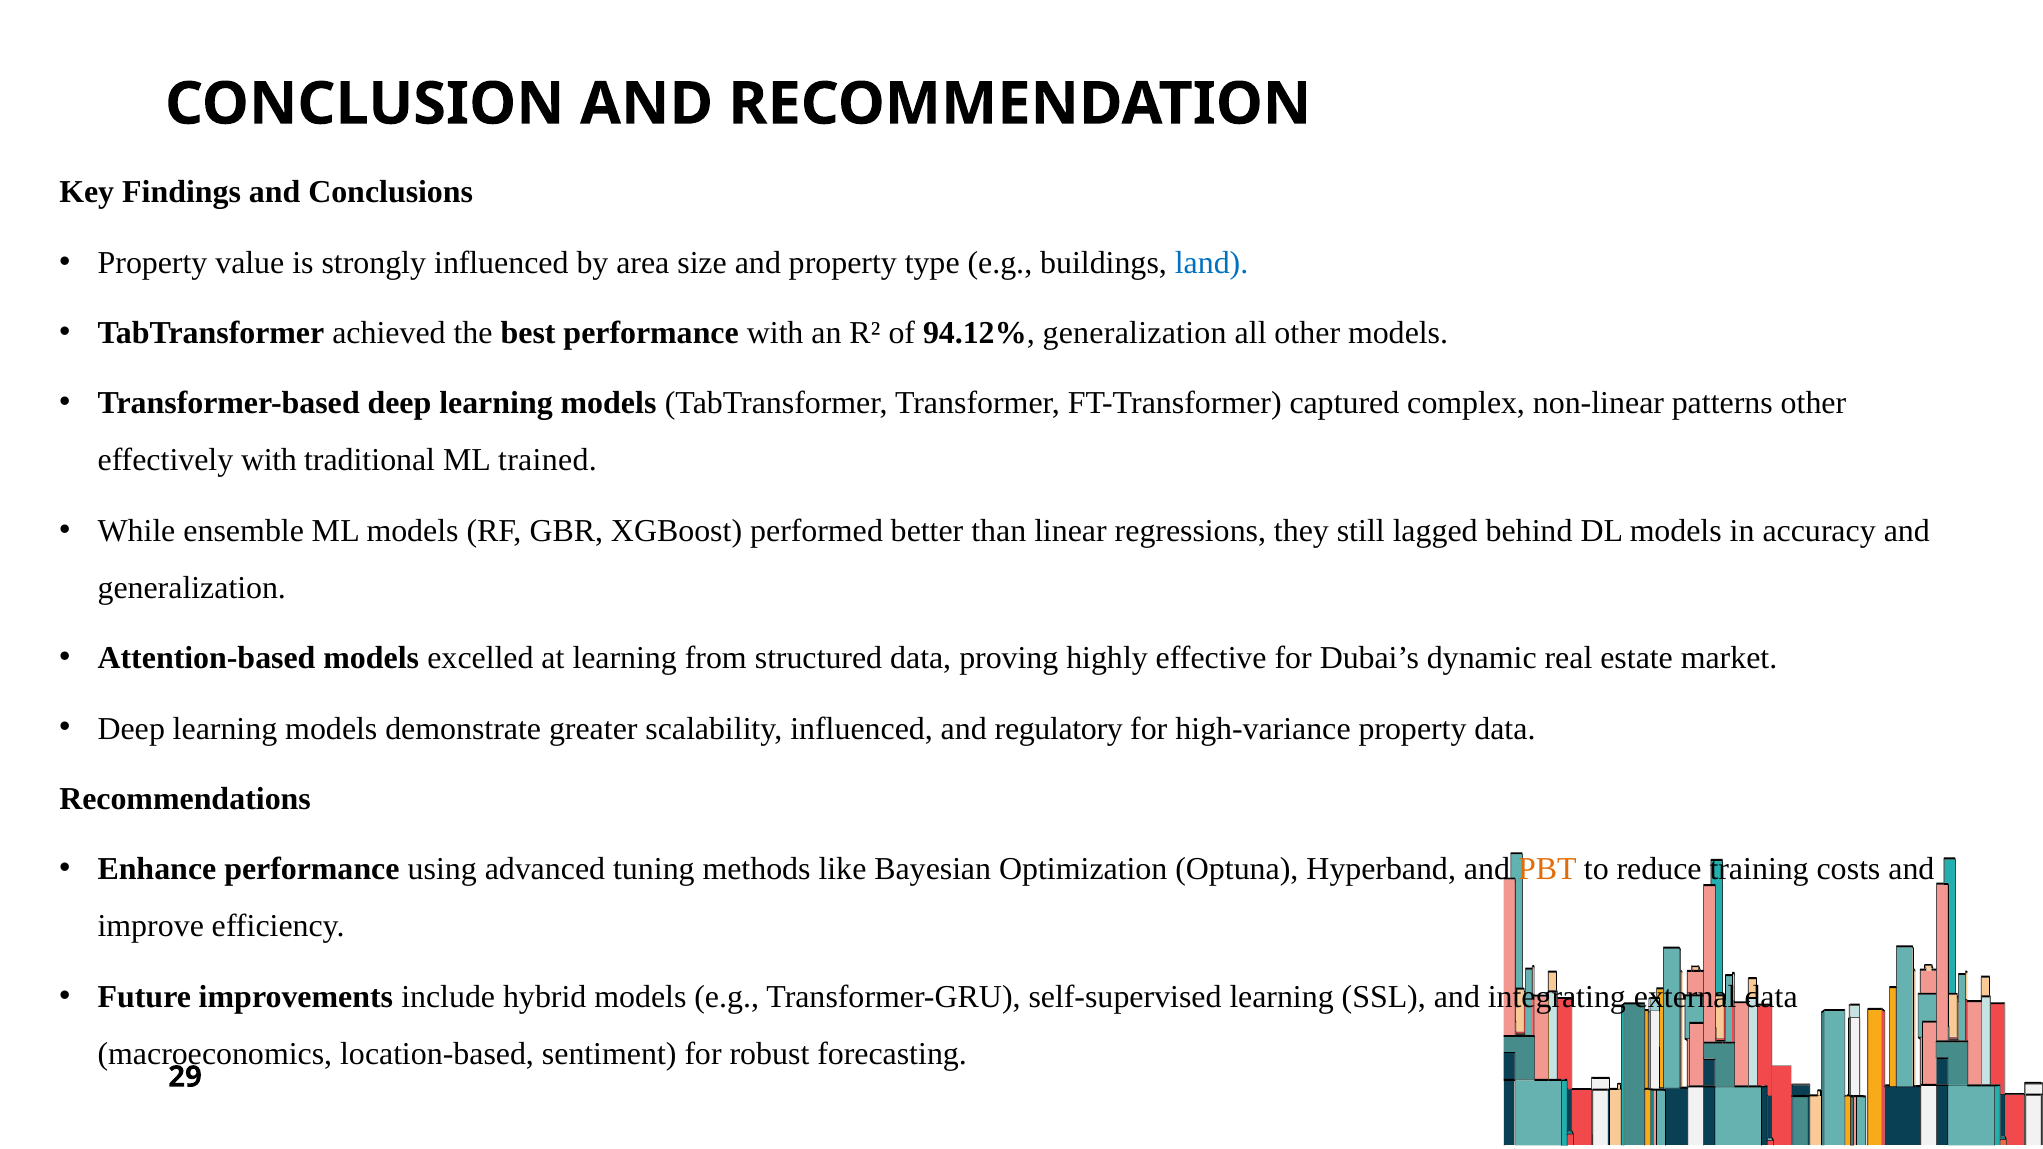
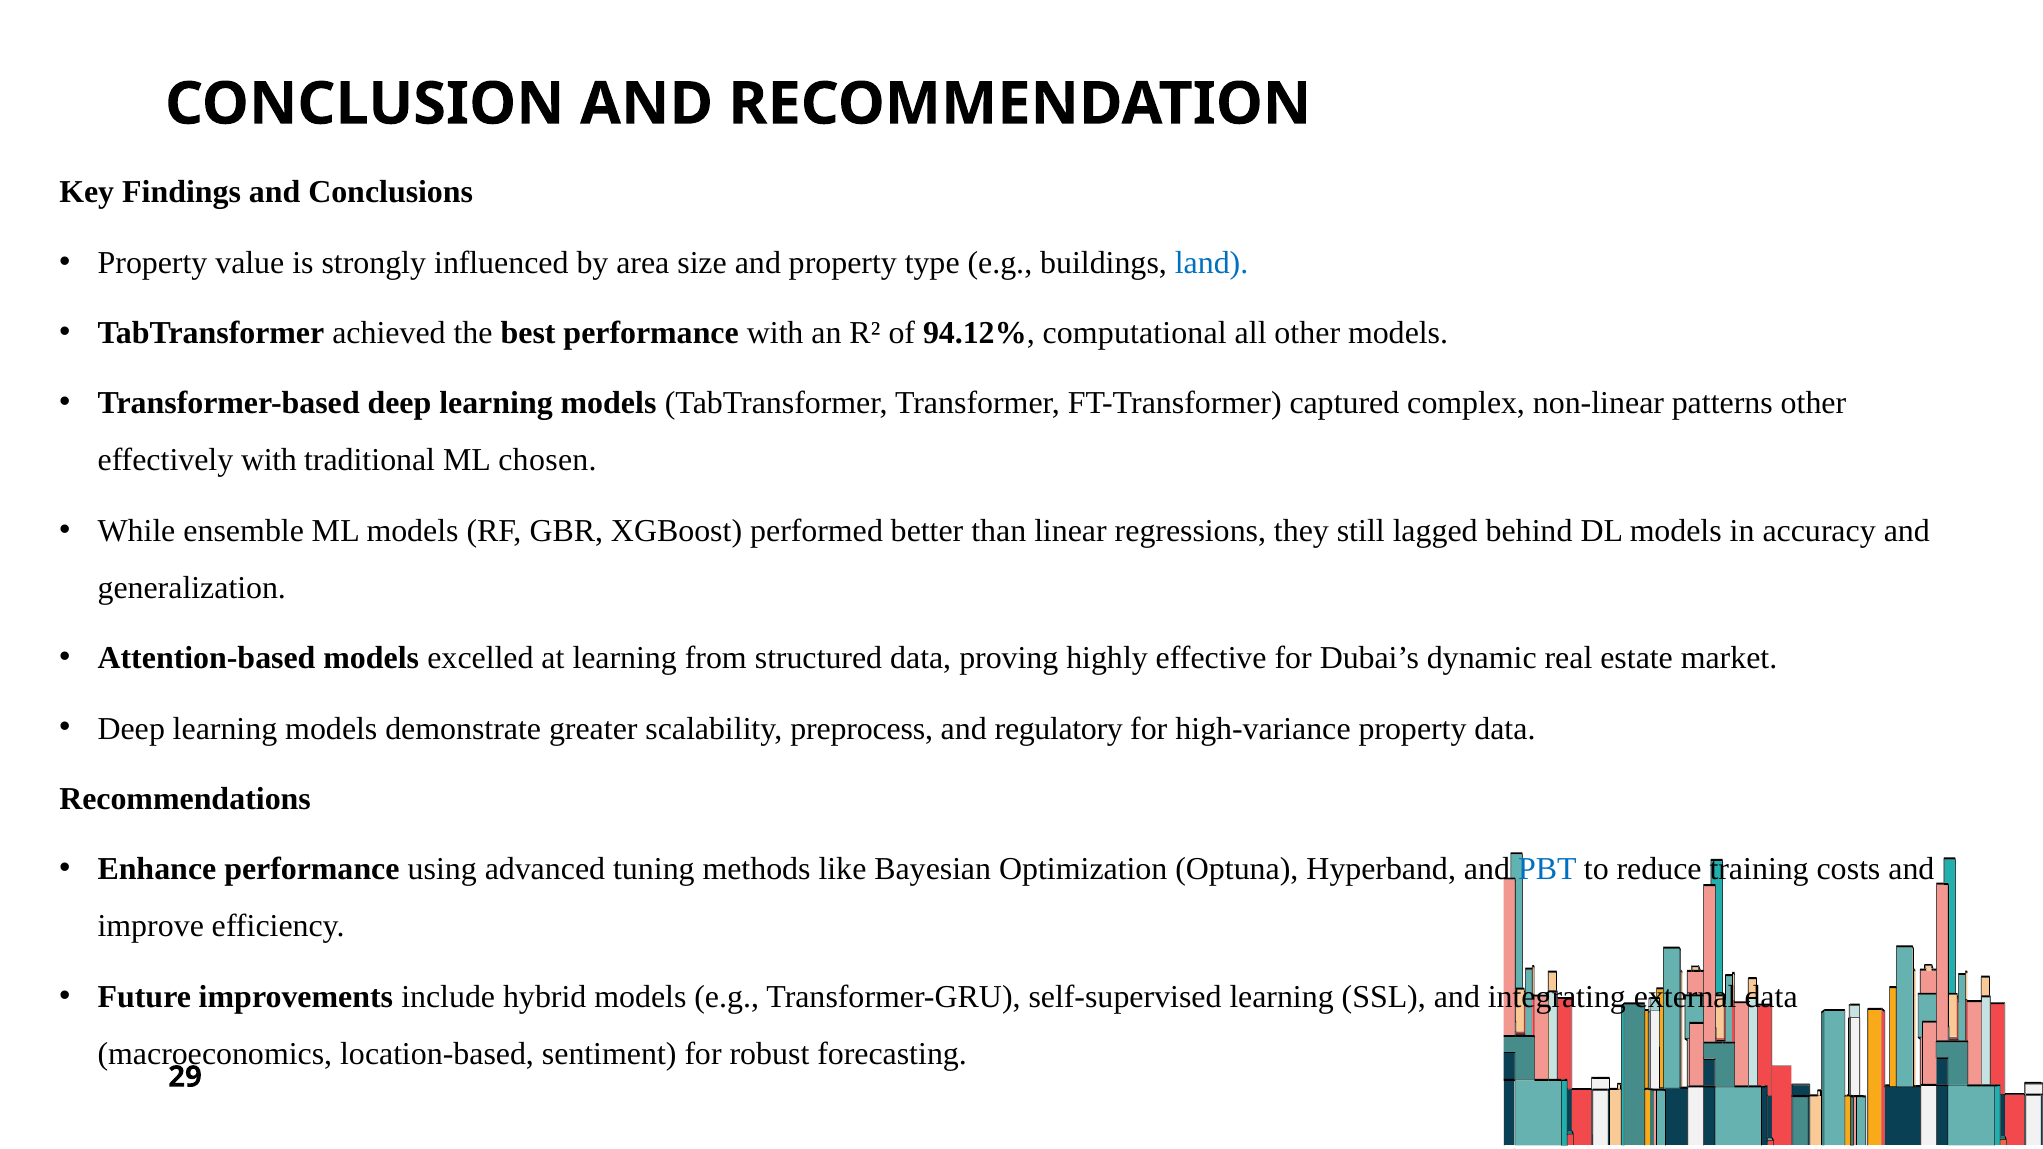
94.12% generalization: generalization -> computational (1135, 333)
trained: trained -> chosen (547, 461)
scalability influenced: influenced -> preprocess (862, 729)
PBT colour: orange -> blue (1547, 869)
